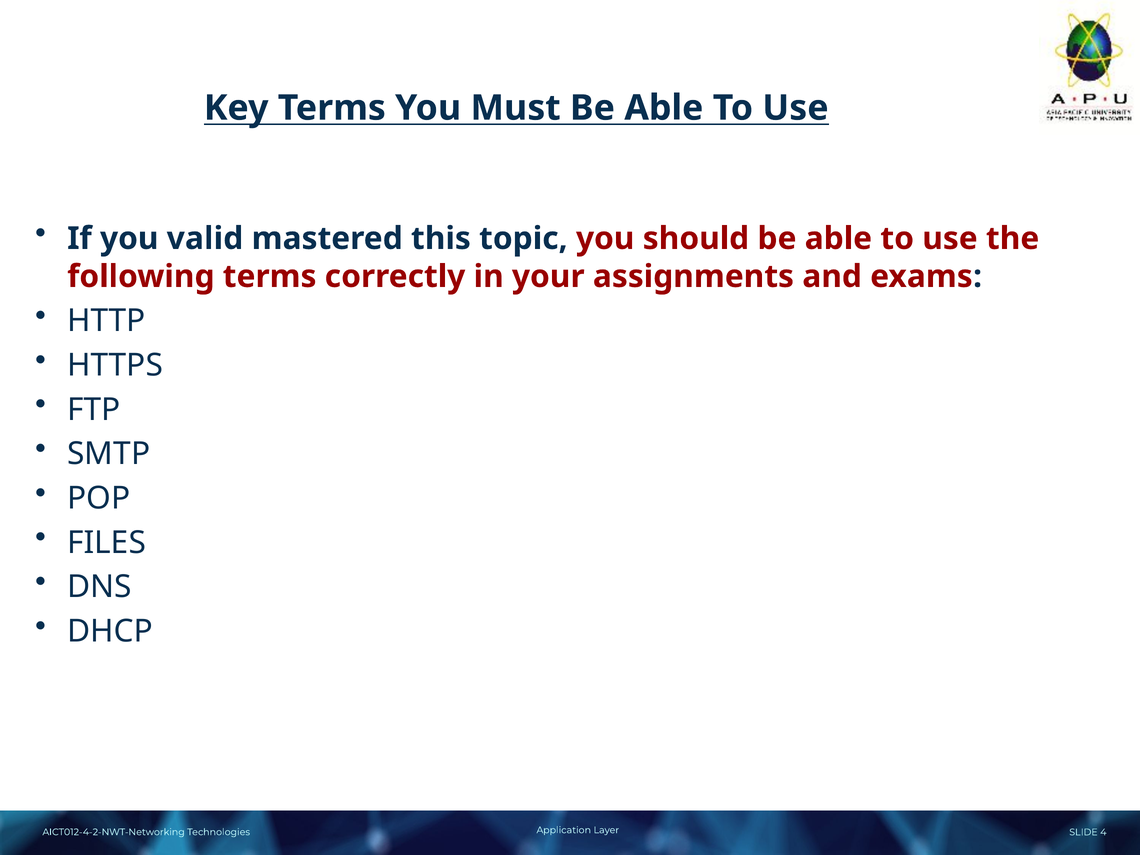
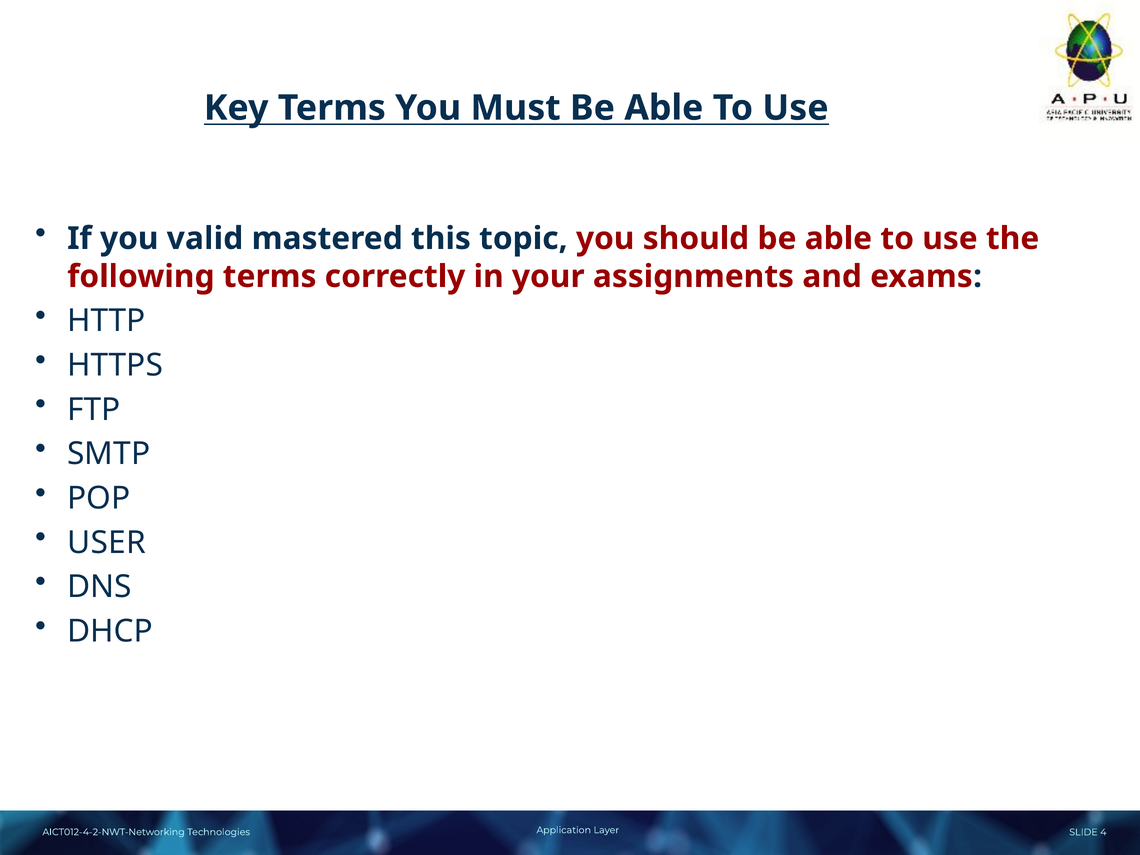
FILES: FILES -> USER (106, 543)
